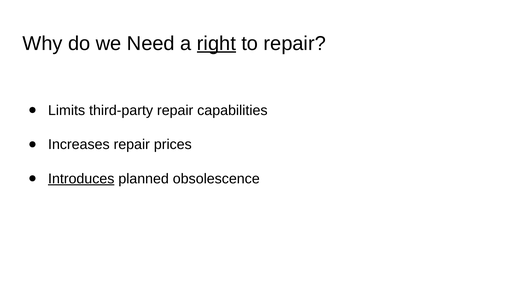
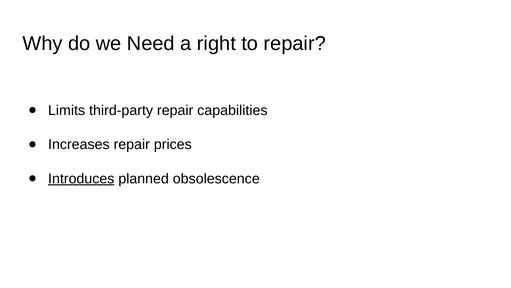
right underline: present -> none (216, 43)
